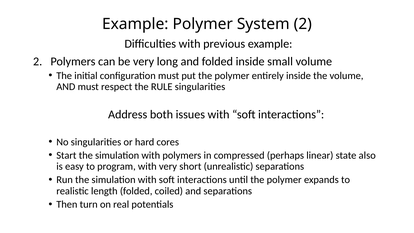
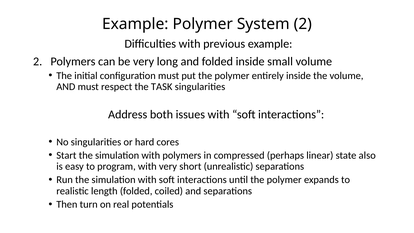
RULE: RULE -> TASK (162, 87)
